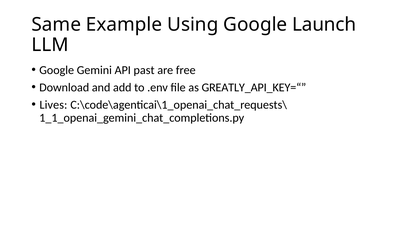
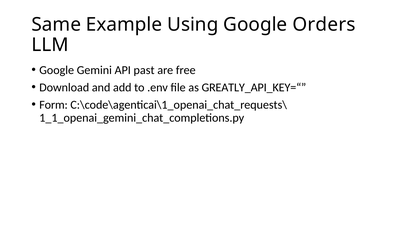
Launch: Launch -> Orders (324, 25)
Lives: Lives -> Form (54, 105)
